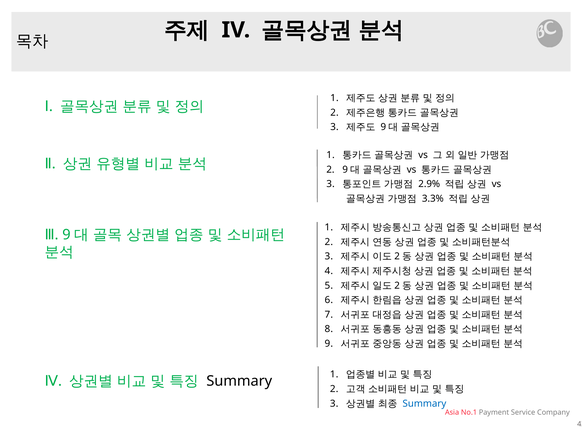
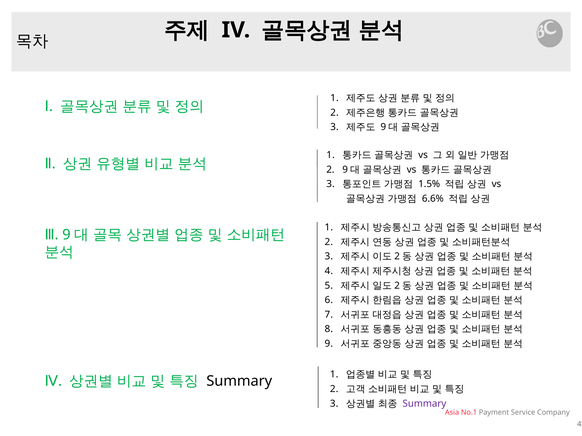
2.9%: 2.9% -> 1.5% (429, 184)
3.3%: 3.3% -> 6.6% (433, 199)
Summary colour: blue -> purple (424, 404)
